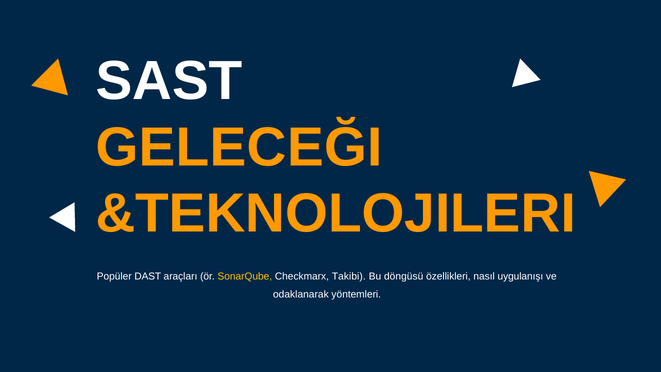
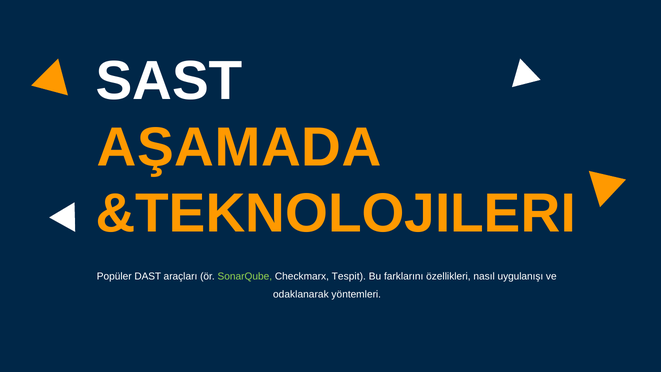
GELECEĞI: GELECEĞI -> AŞAMADA (239, 147)
SonarQube colour: yellow -> light green (245, 276)
Takibi: Takibi -> Tespit (349, 276)
döngüsü: döngüsü -> farklarını (404, 276)
